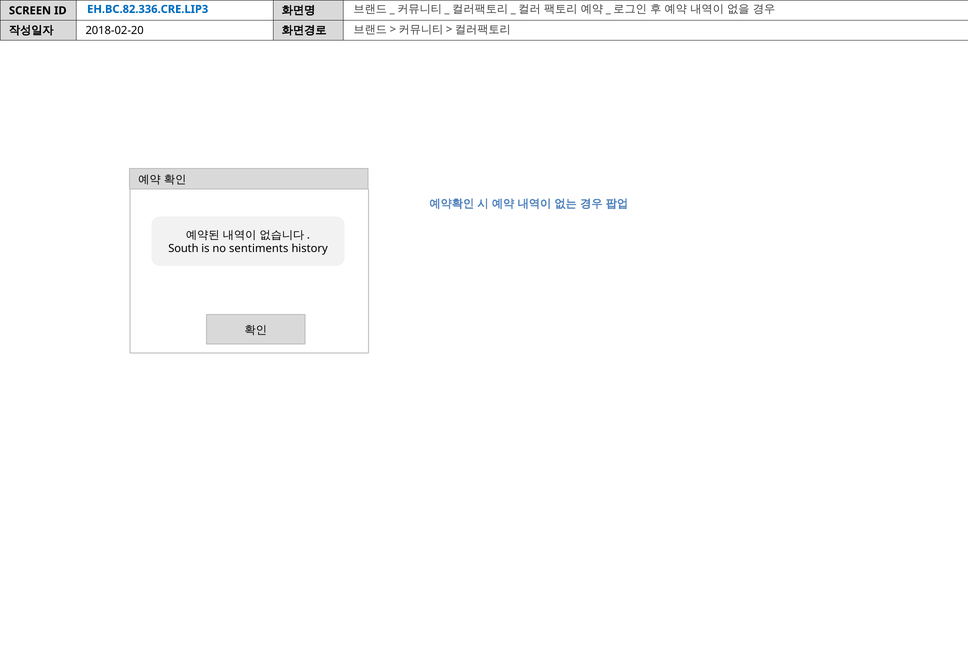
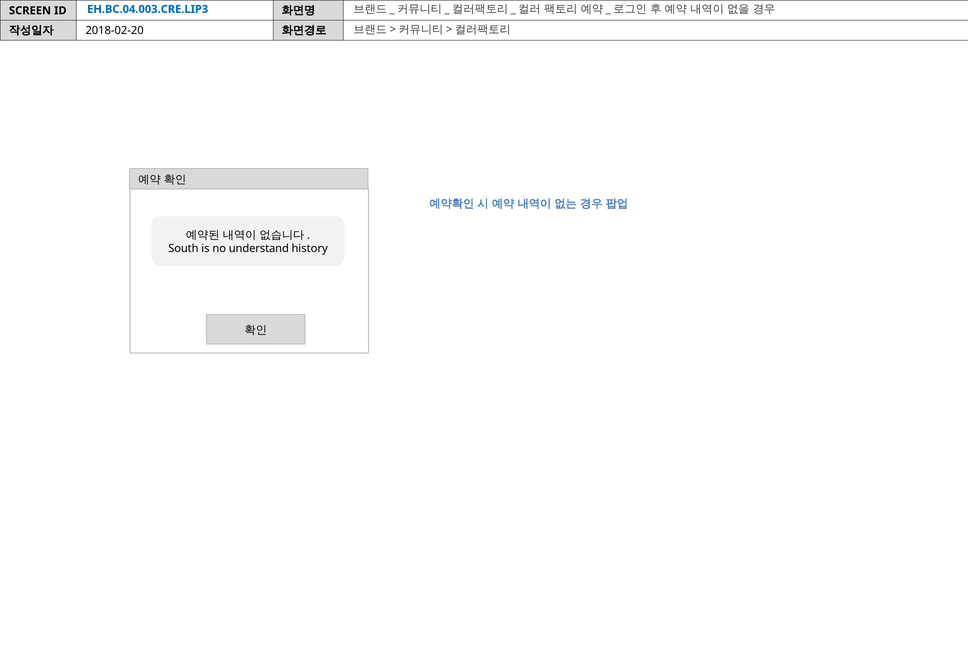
EH.BC.82.336.CRE.LIP3: EH.BC.82.336.CRE.LIP3 -> EH.BC.04.003.CRE.LIP3 (148, 9)
sentiments: sentiments -> understand (259, 249)
